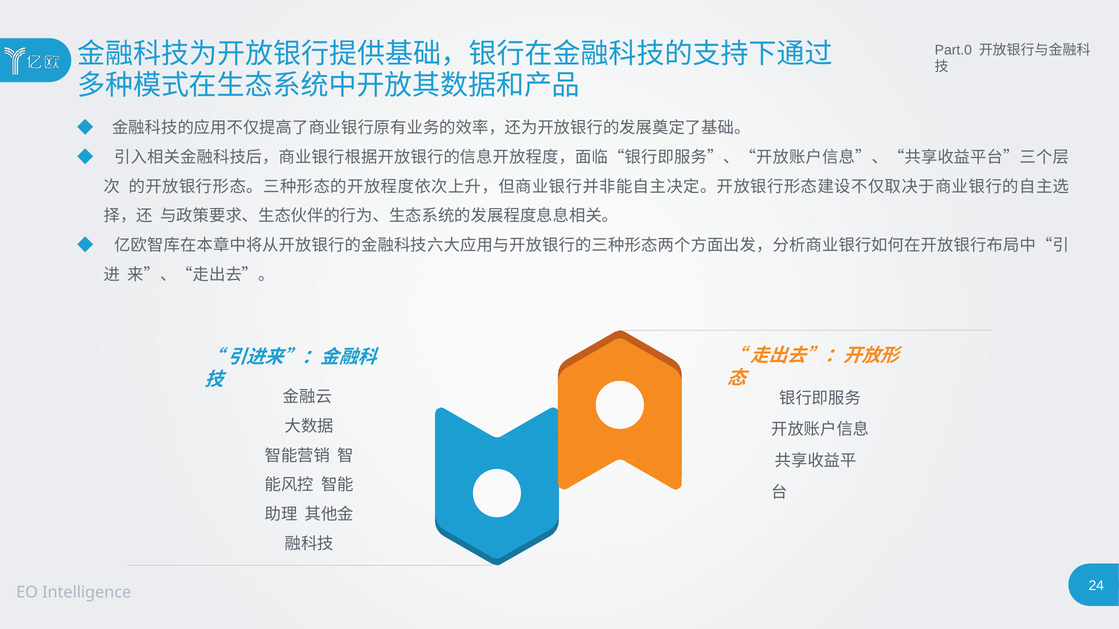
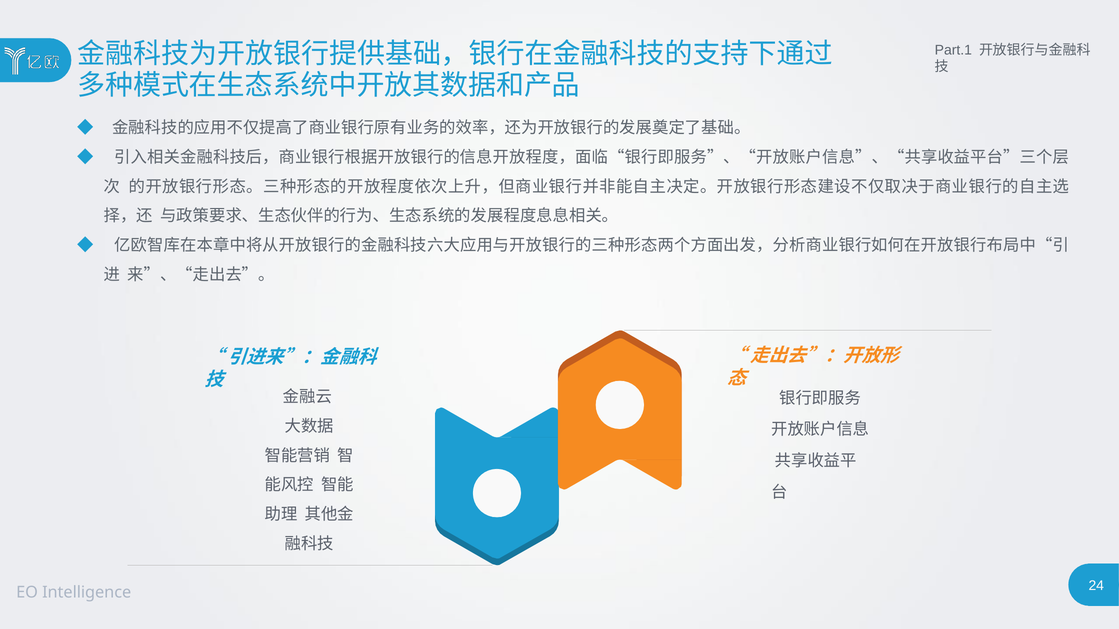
Part.0: Part.0 -> Part.1 (953, 50)
